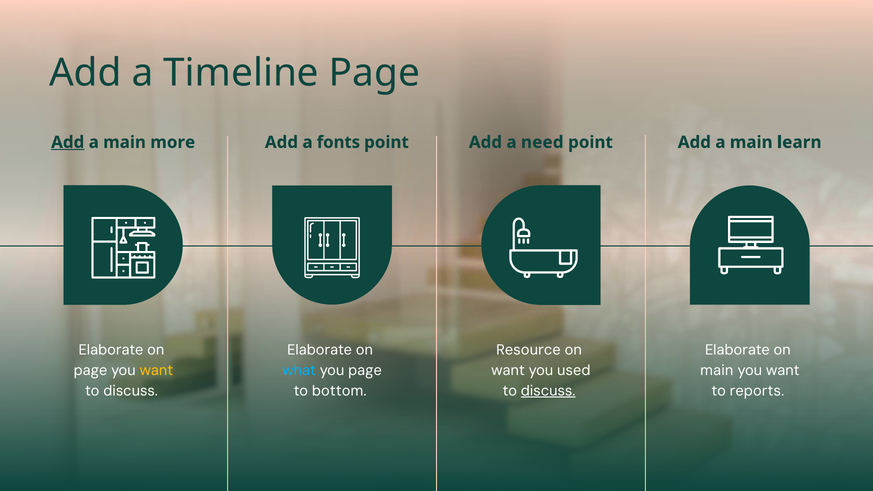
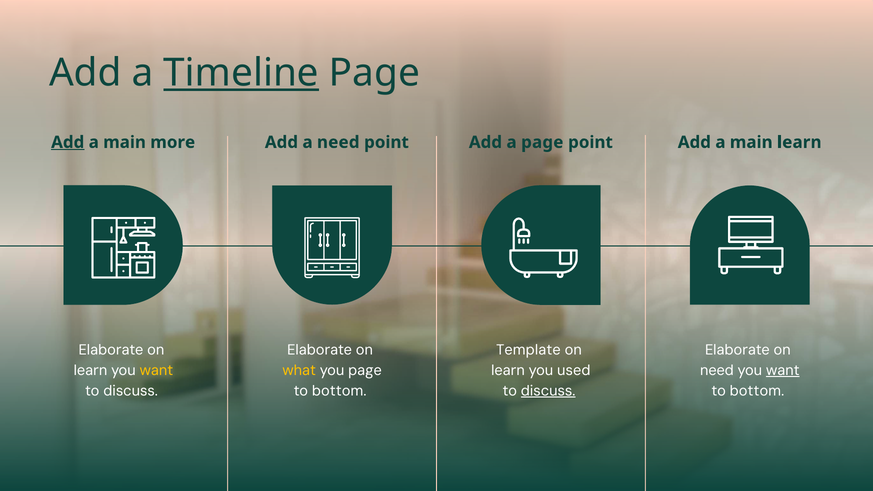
Timeline underline: none -> present (241, 73)
a fonts: fonts -> need (338, 142)
a need: need -> page (542, 142)
Resource: Resource -> Template (528, 350)
page: page -> learn (90, 370)
what colour: light blue -> yellow (299, 370)
want: want -> learn (508, 370)
main: main -> need (717, 370)
want underline: none -> present (783, 370)
reports: reports -> bottom (757, 391)
